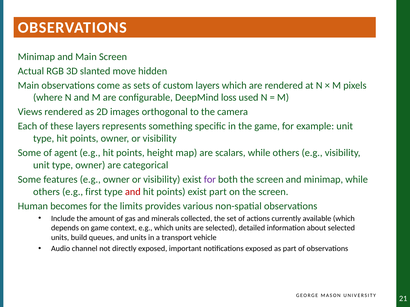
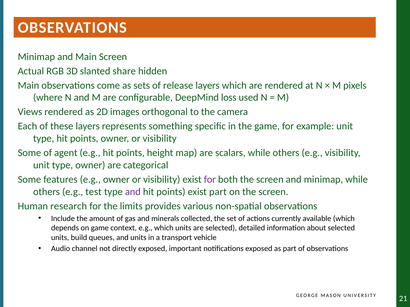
move: move -> share (124, 71)
custom: custom -> release (178, 85)
first: first -> test (94, 192)
and colour: red -> purple (133, 192)
becomes: becomes -> research (69, 206)
